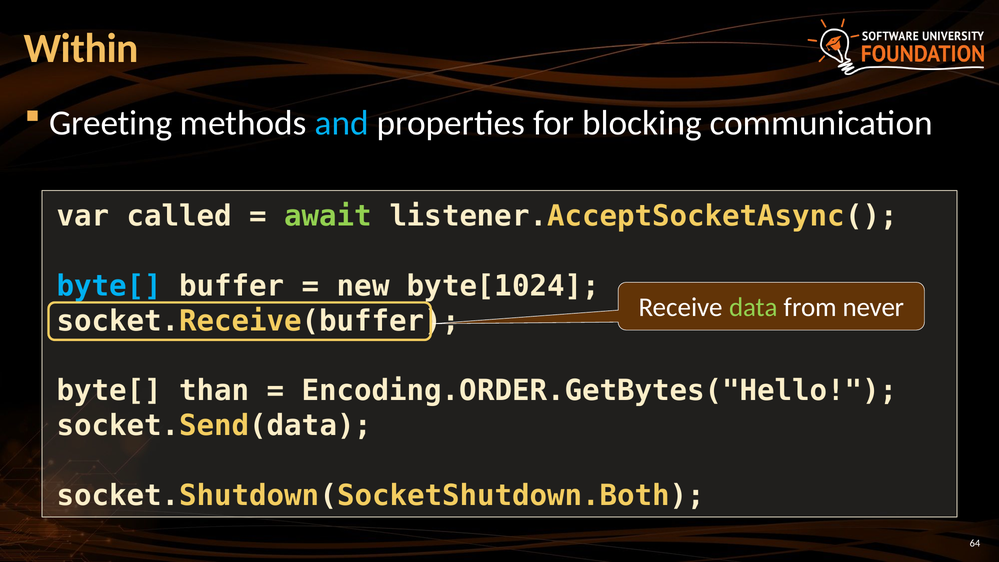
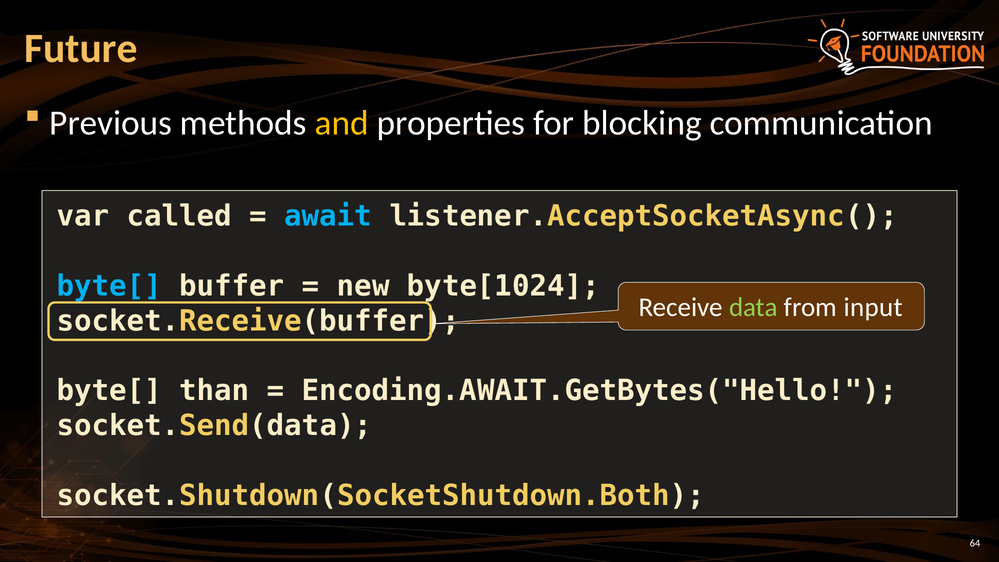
Within: Within -> Future (81, 49)
Greeting: Greeting -> Previous (111, 123)
and colour: light blue -> yellow (342, 123)
await colour: light green -> light blue (328, 216)
never: never -> input (873, 307)
Encoding.ORDER.GetBytes("Hello: Encoding.ORDER.GetBytes("Hello -> Encoding.AWAIT.GetBytes("Hello (600, 391)
